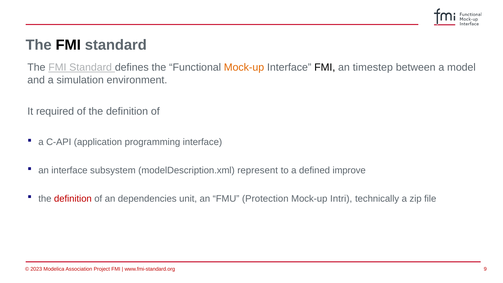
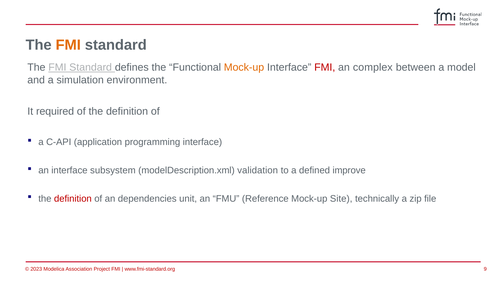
FMI colour: black -> orange (68, 45)
FMI colour: black -> red (325, 67)
timestep: timestep -> complex (373, 67)
represent: represent -> validation (258, 170)
Protection: Protection -> Reference (265, 199)
Intri: Intri -> Site (341, 199)
